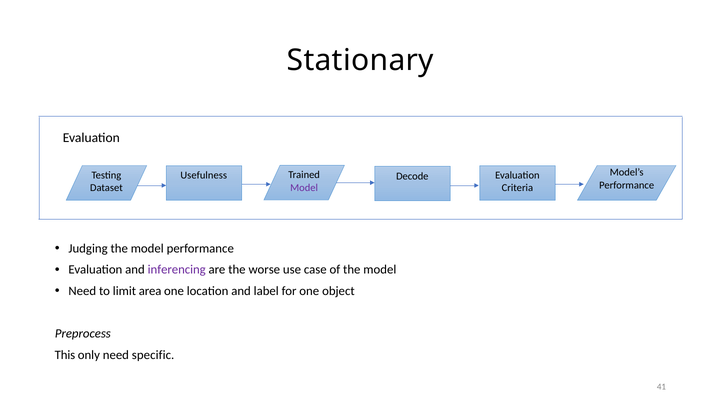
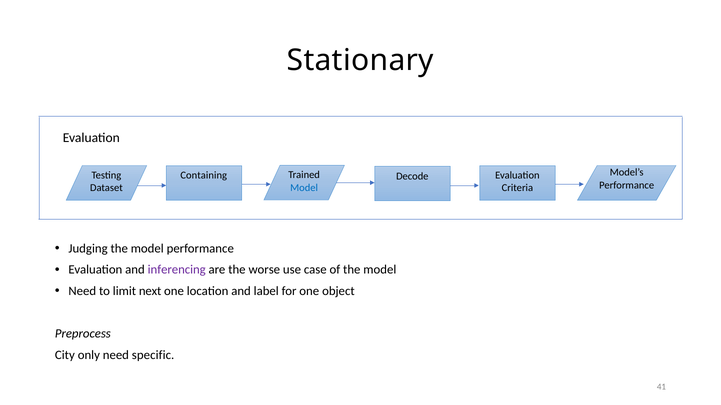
Usefulness: Usefulness -> Containing (204, 176)
Model colour: purple -> blue (304, 188)
area: area -> next (150, 291)
This: This -> City (65, 355)
